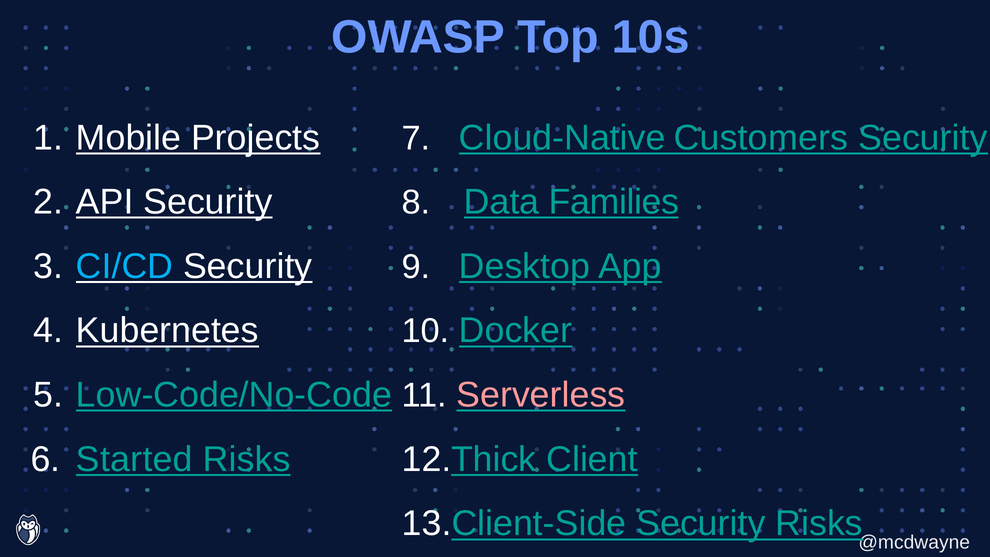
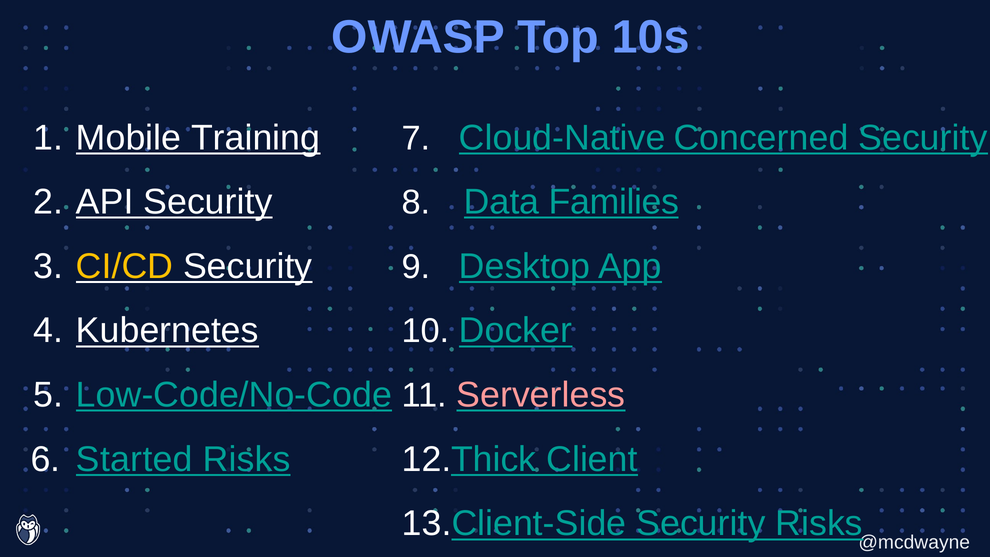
Projects: Projects -> Training (256, 138)
Customers: Customers -> Concerned (761, 138)
CI/CD colour: light blue -> yellow (125, 266)
